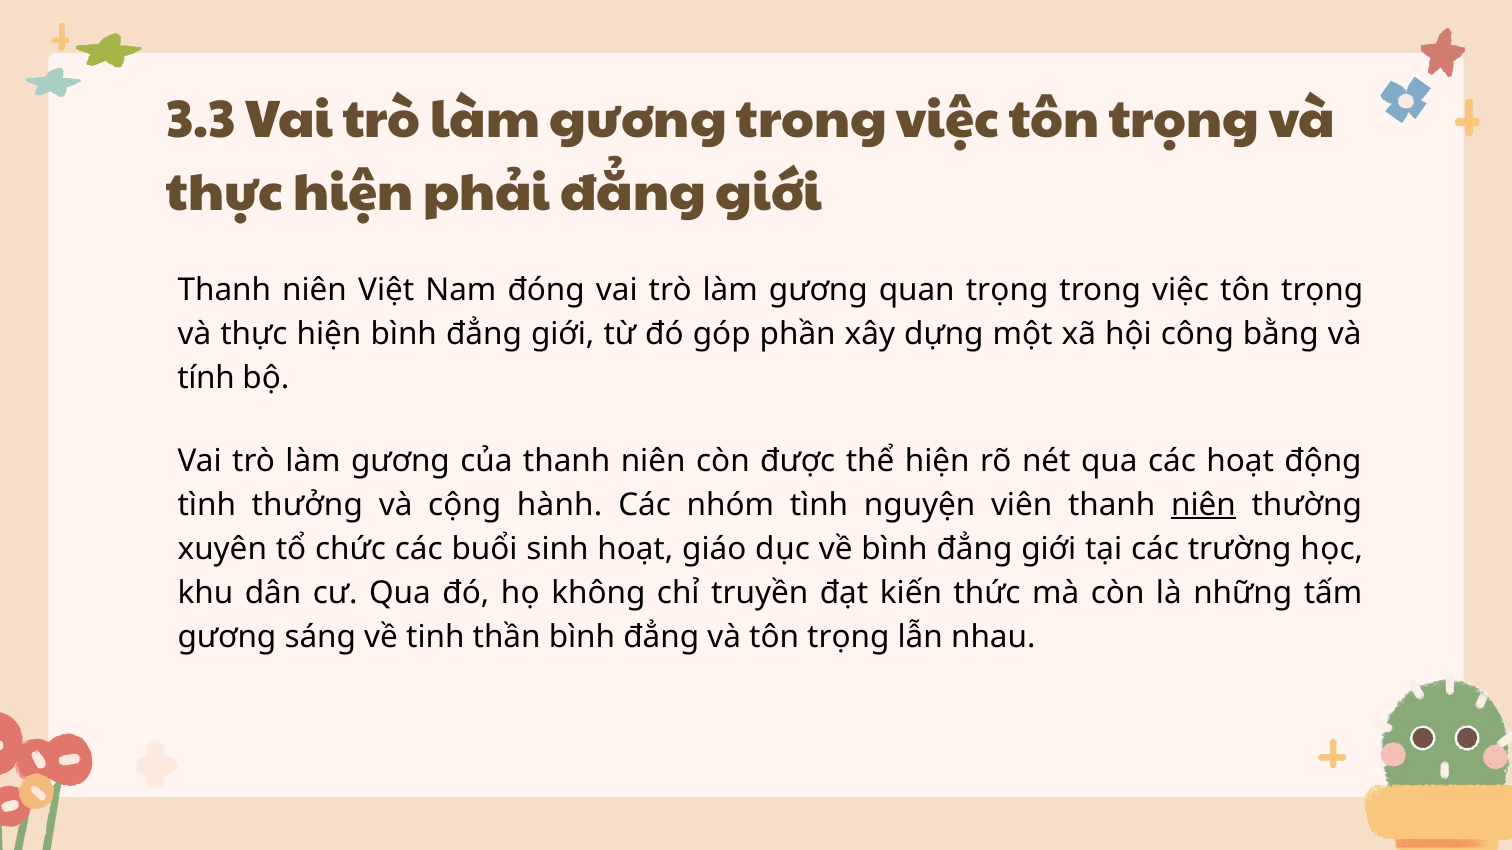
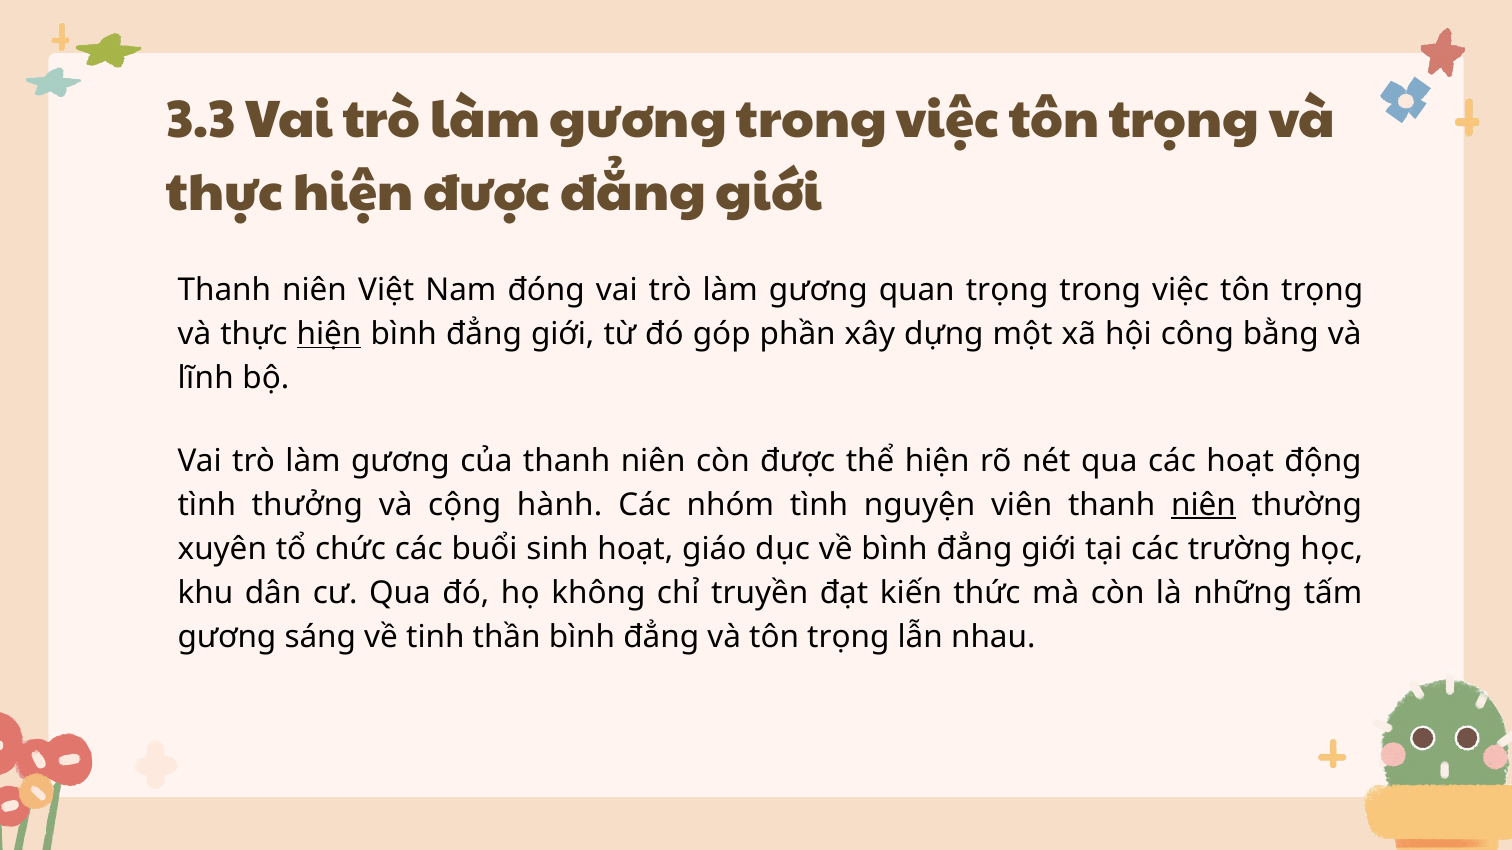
hiện phải: phải -> được (487, 193)
hiện underline: none -> present (329, 334)
tính: tính -> lĩnh (206, 378)
